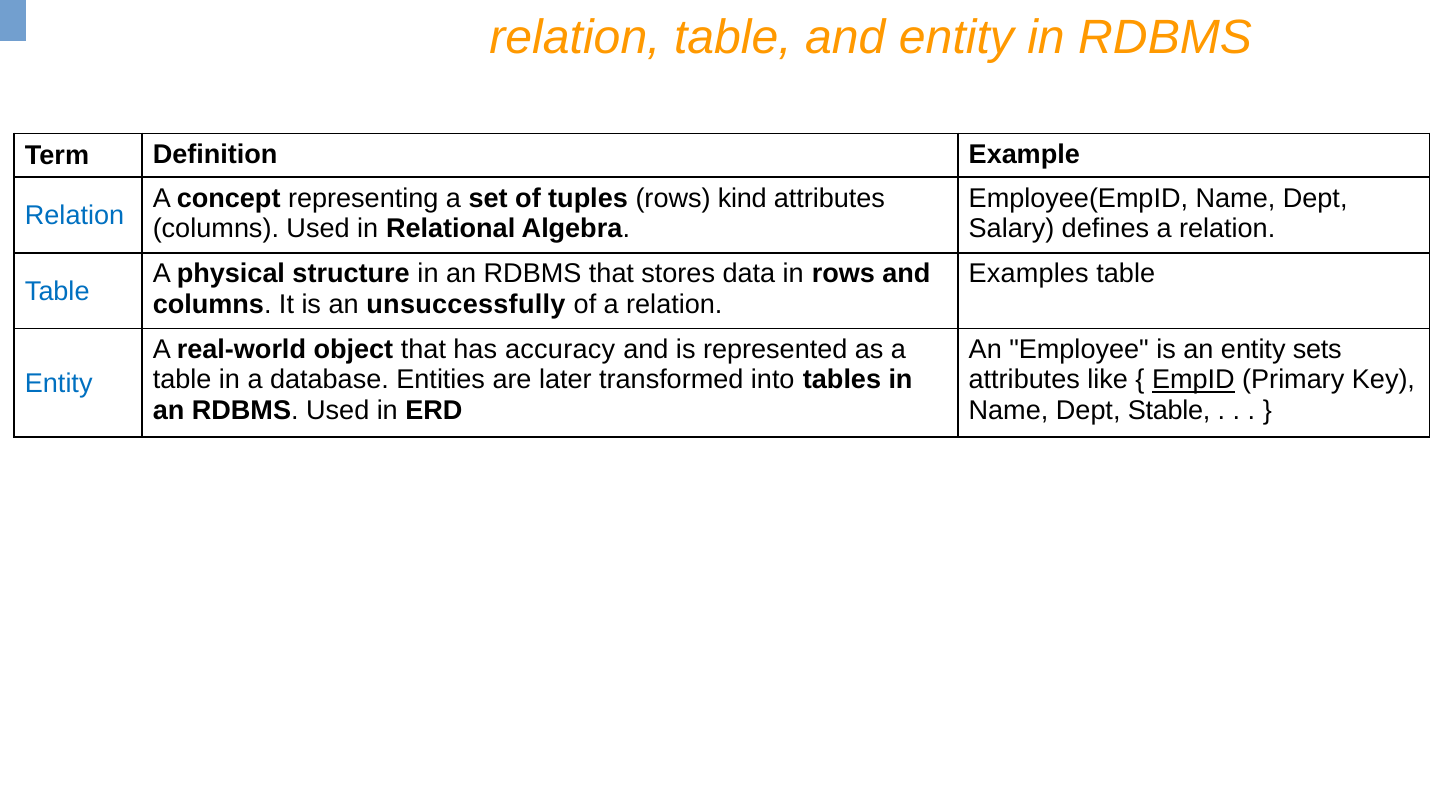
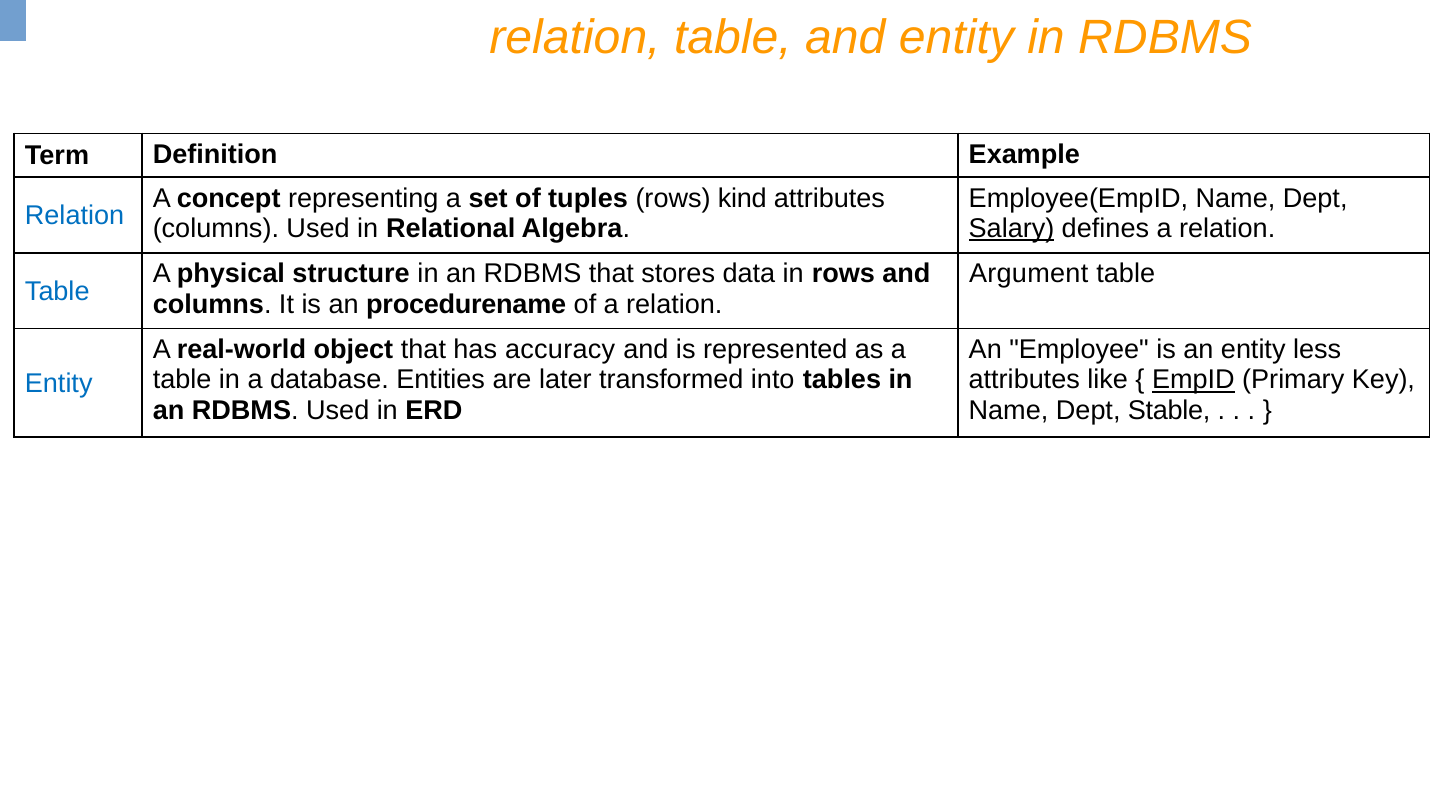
Salary underline: none -> present (1012, 228)
Examples: Examples -> Argument (1029, 274)
unsuccessfully: unsuccessfully -> procedurename (466, 304)
sets: sets -> less (1317, 350)
